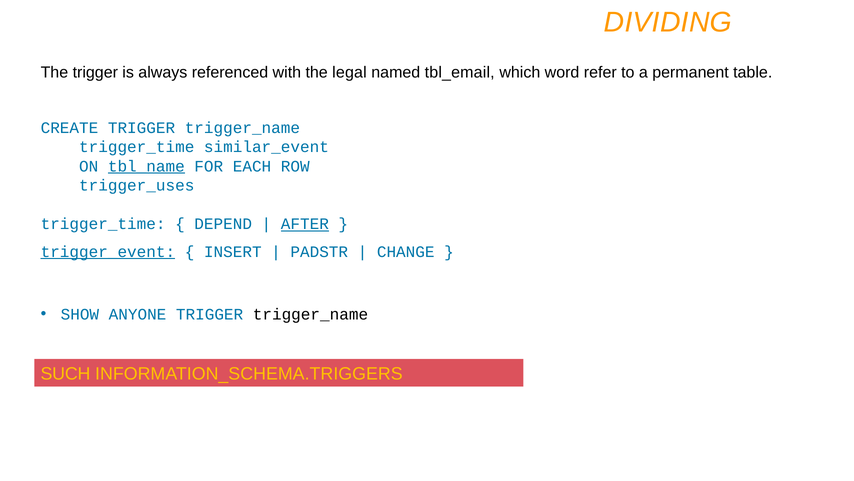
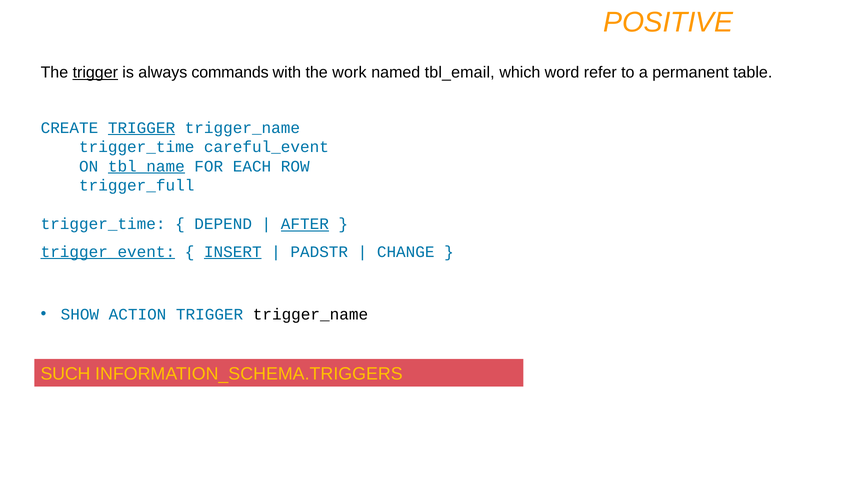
DIVIDING: DIVIDING -> POSITIVE (668, 22)
trigger underline: none -> present (95, 73)
referenced: referenced -> commands (230, 73)
legal: legal -> work (349, 73)
TRIGGER underline: none -> present (142, 128)
similar_event: similar_event -> careful_event (266, 147)
trigger_uses: trigger_uses -> trigger_full (137, 185)
INSERT underline: none -> present (233, 251)
ANYONE: ANYONE -> ACTION (138, 314)
